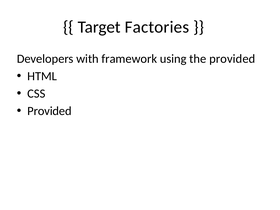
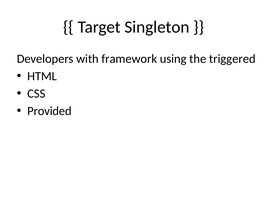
Factories: Factories -> Singleton (157, 27)
the provided: provided -> triggered (232, 59)
